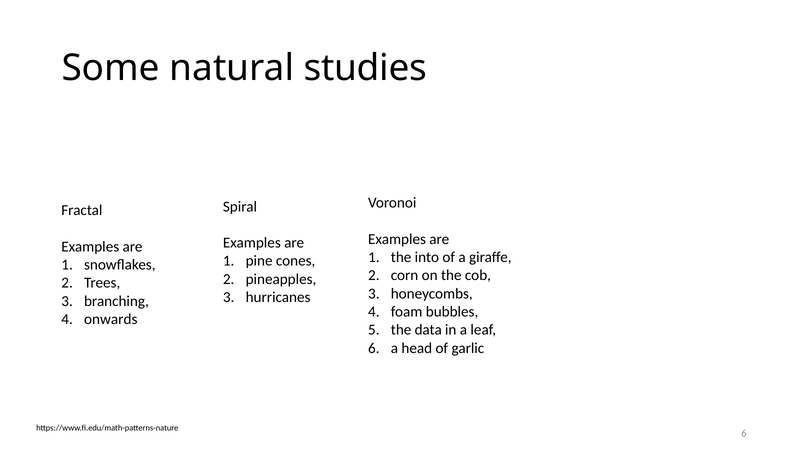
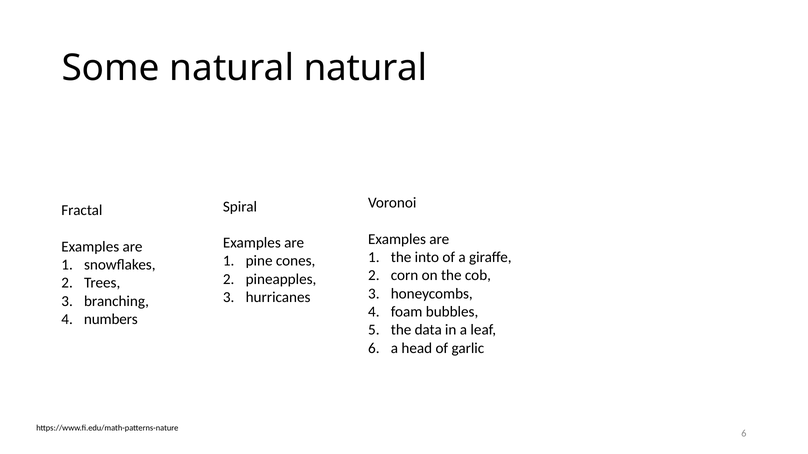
natural studies: studies -> natural (365, 68)
onwards: onwards -> numbers (111, 320)
